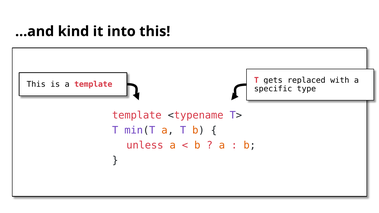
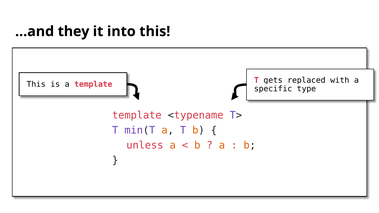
kind: kind -> they (74, 31)
